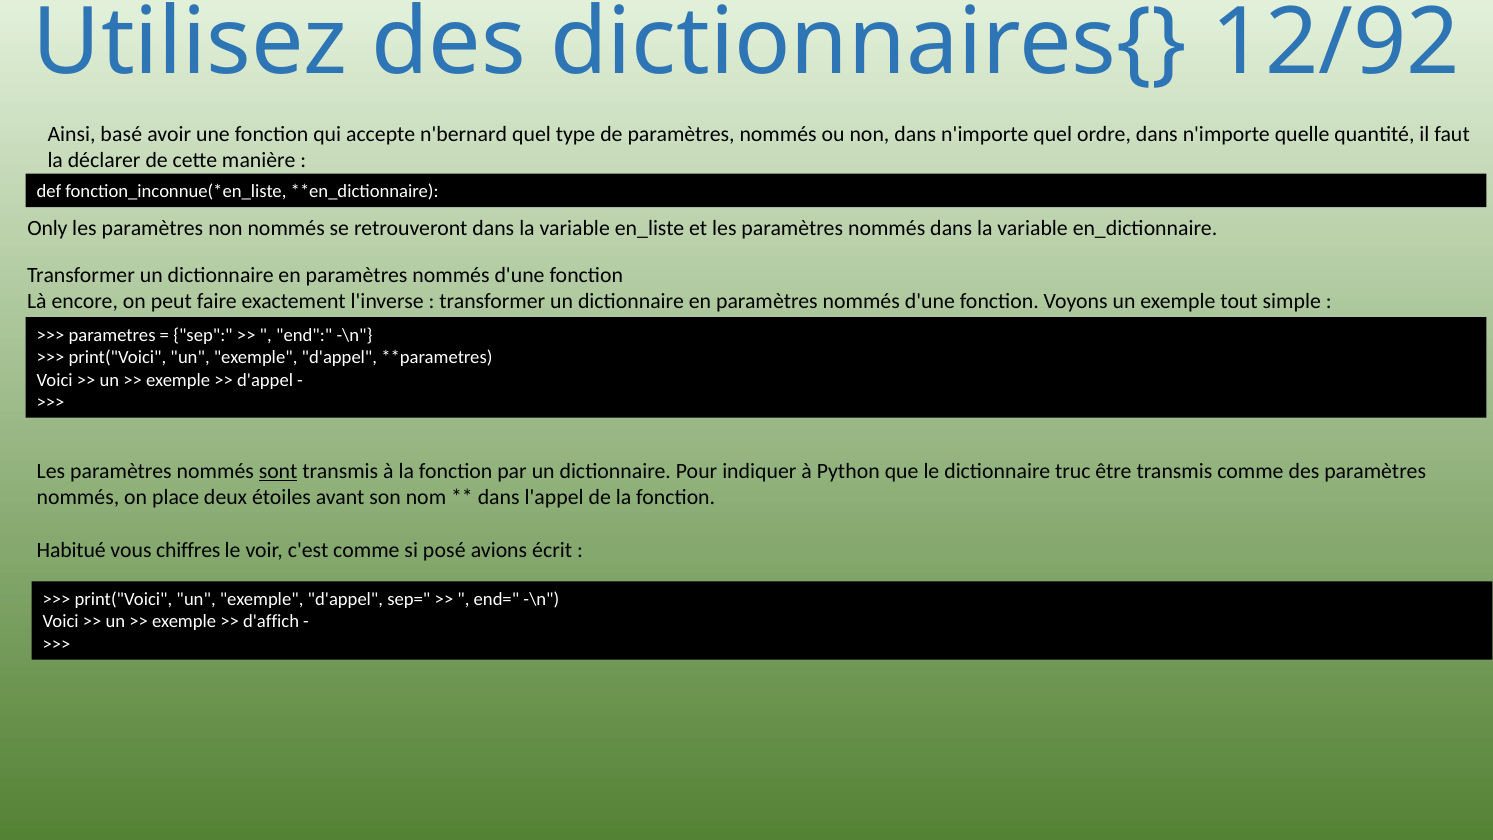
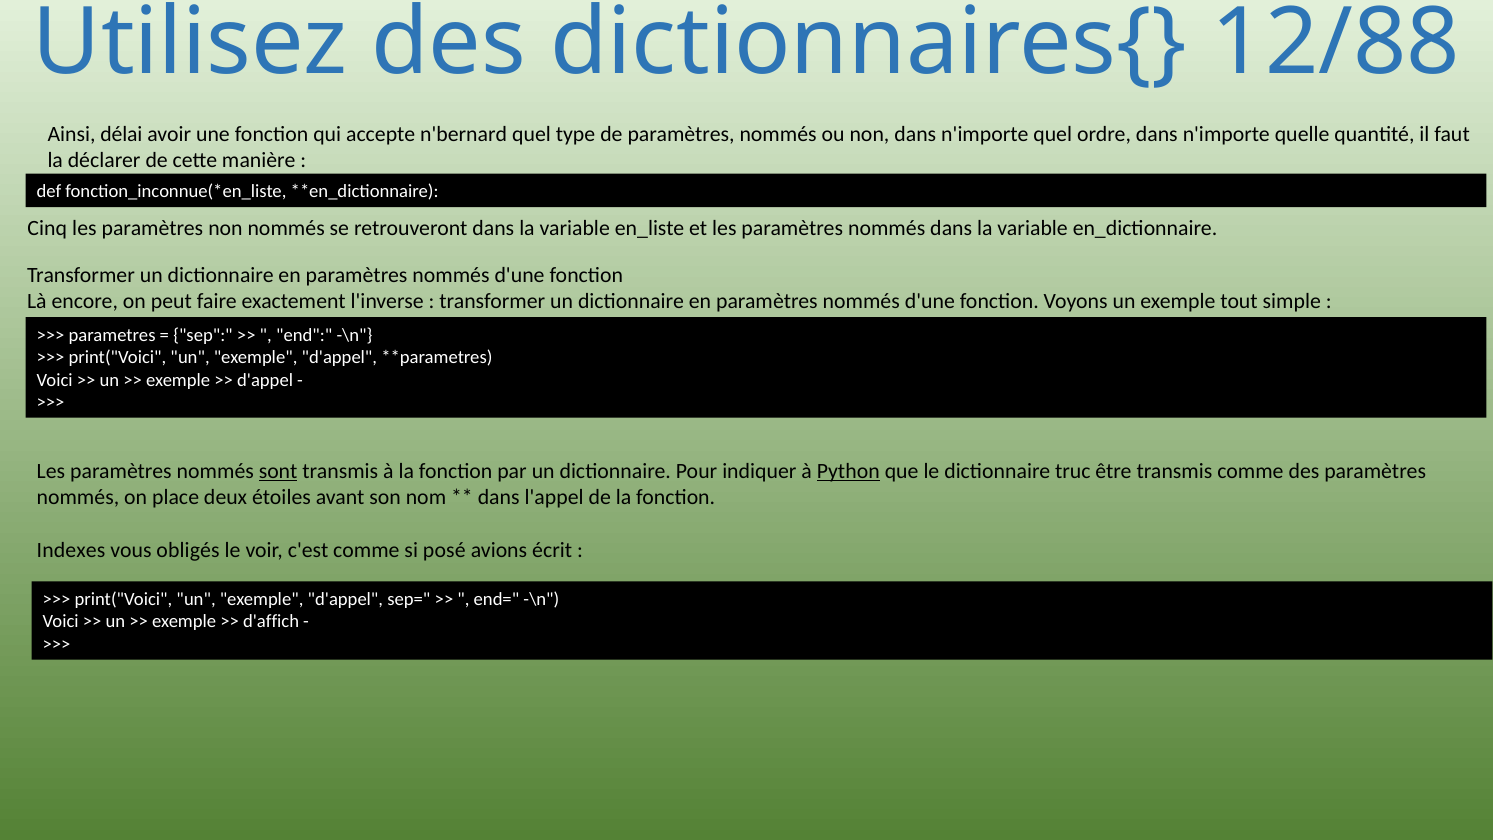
12/92: 12/92 -> 12/88 (1336, 43)
basé: basé -> délai (121, 134)
Only: Only -> Cinq (47, 228)
Python underline: none -> present (848, 471)
Habitué: Habitué -> Indexes (71, 550)
chiffres: chiffres -> obligés (188, 550)
